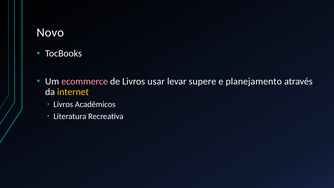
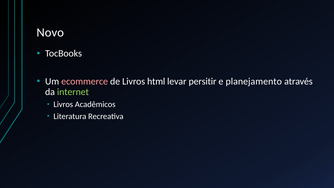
usar: usar -> html (156, 81)
supere: supere -> persitir (203, 81)
internet colour: yellow -> light green (73, 92)
